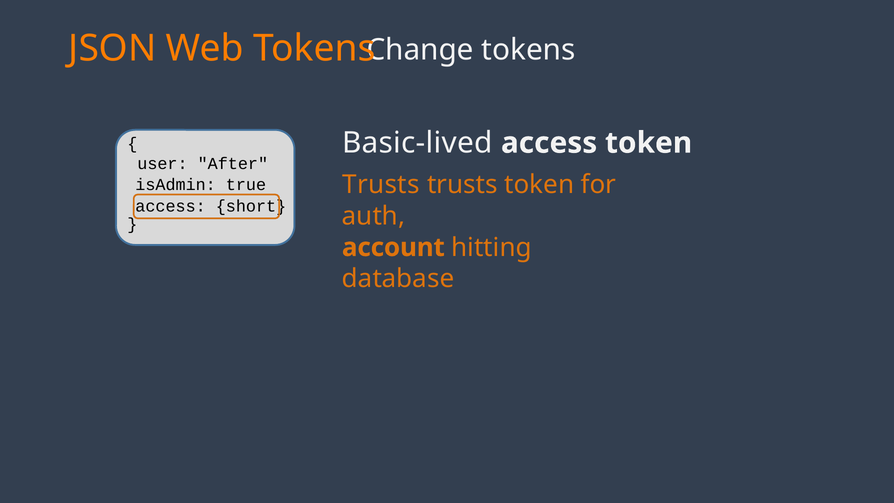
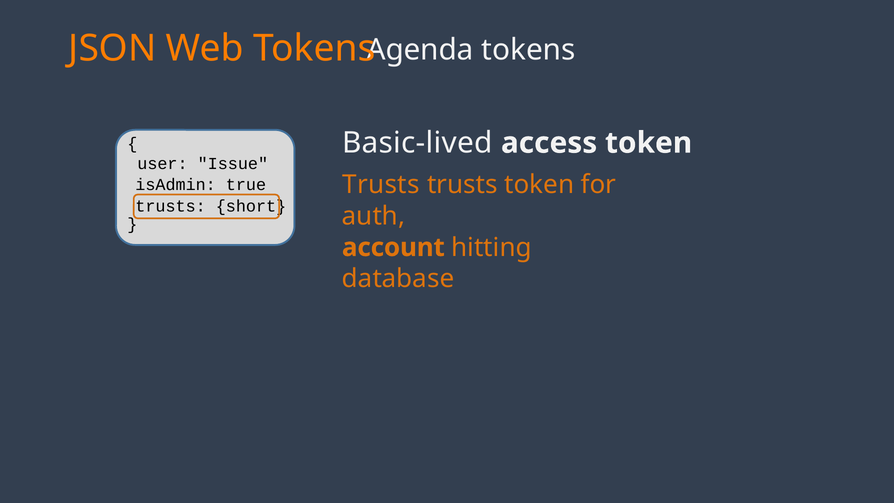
Change: Change -> Agenda (420, 50)
After: After -> Issue (233, 164)
access: access -> trusts (171, 206)
